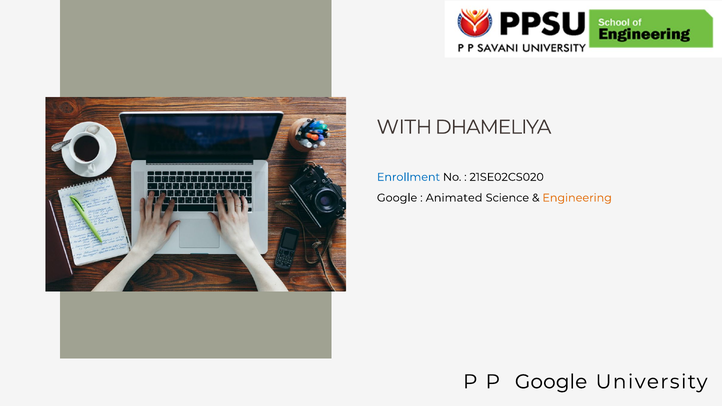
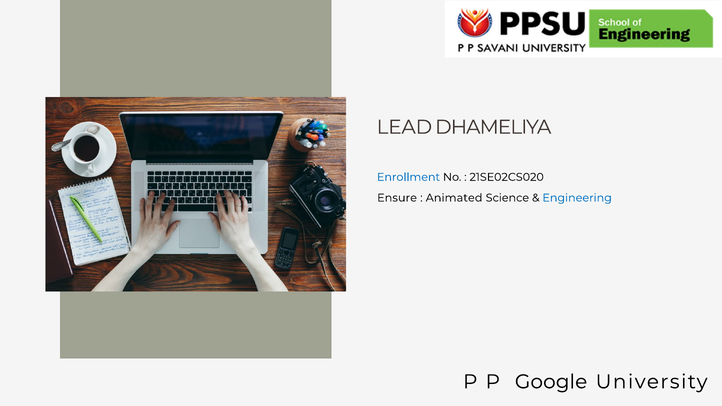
WITH: WITH -> LEAD (404, 127)
Google: Google -> Ensure (397, 198)
Engineering colour: orange -> blue (577, 198)
